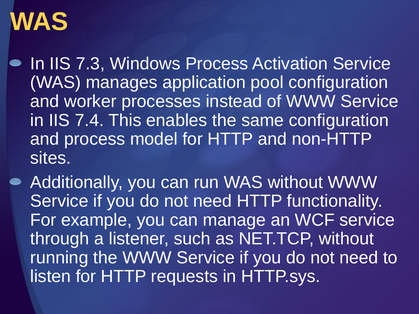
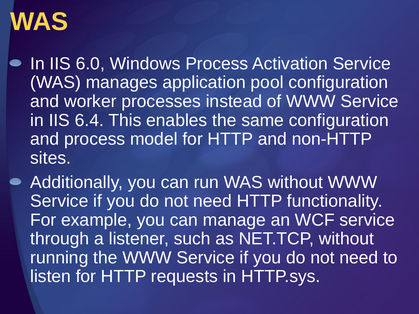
7.3: 7.3 -> 6.0 (90, 64)
7.4: 7.4 -> 6.4 (89, 120)
